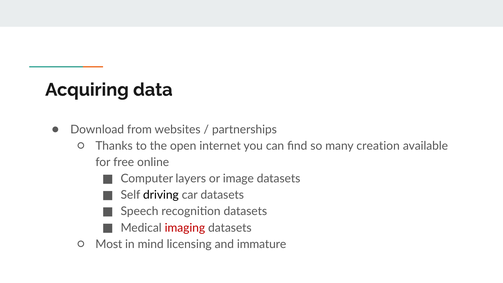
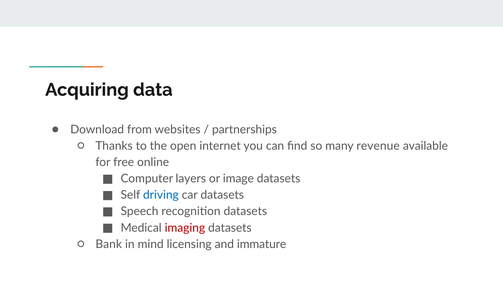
creation: creation -> revenue (378, 146)
driving colour: black -> blue (161, 195)
Most: Most -> Bank (109, 244)
